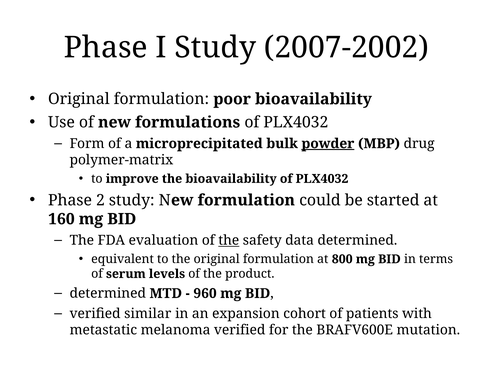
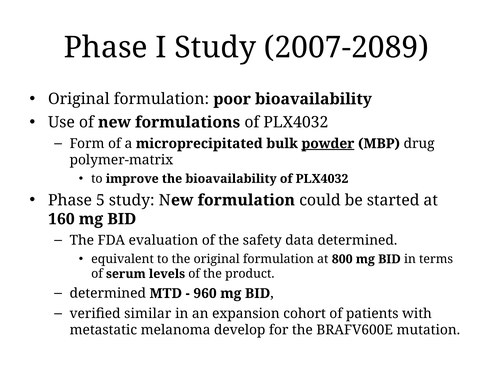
2007-2002: 2007-2002 -> 2007-2089 (346, 48)
2: 2 -> 5 (100, 201)
the underline: present -> none (229, 241)
melanoma verified: verified -> develop (240, 331)
